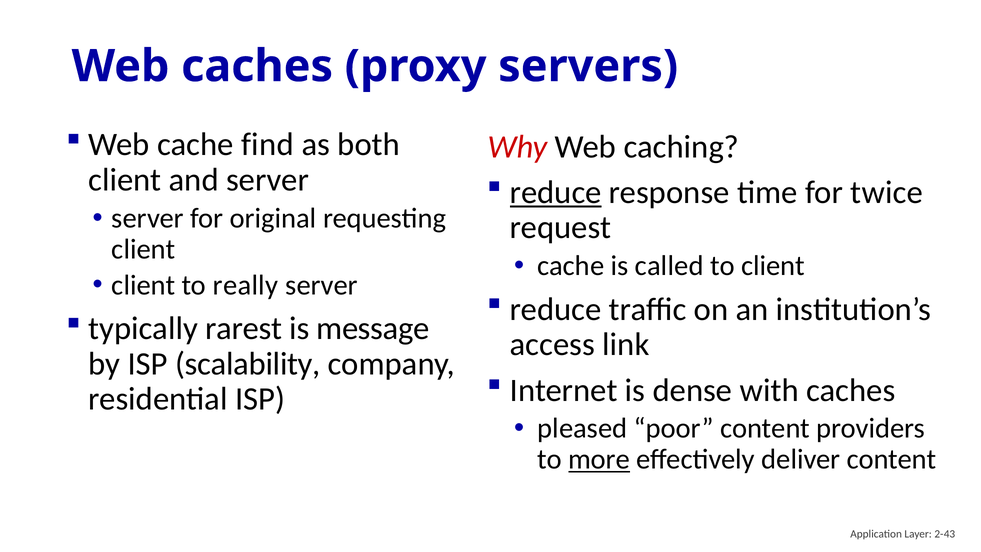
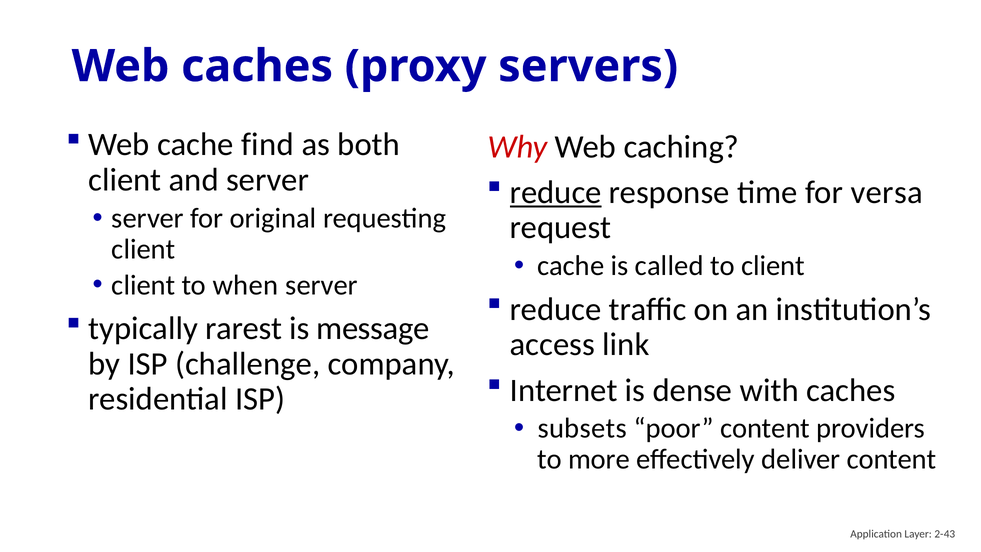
twice: twice -> versa (887, 192)
really: really -> when (246, 285)
scalability: scalability -> challenge (248, 364)
pleased: pleased -> subsets (582, 428)
more underline: present -> none (599, 459)
